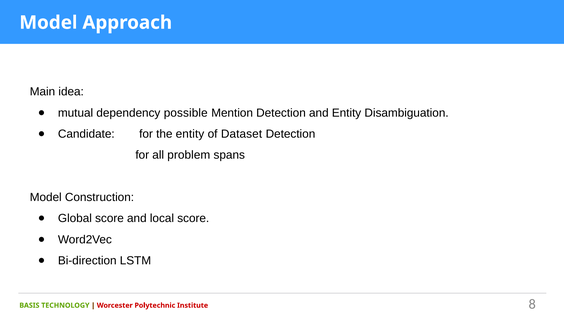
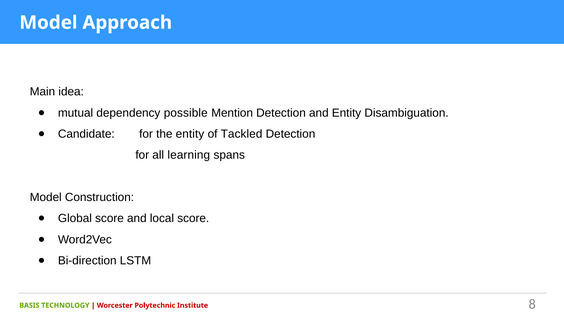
Dataset: Dataset -> Tackled (242, 134)
problem: problem -> learning (189, 155)
